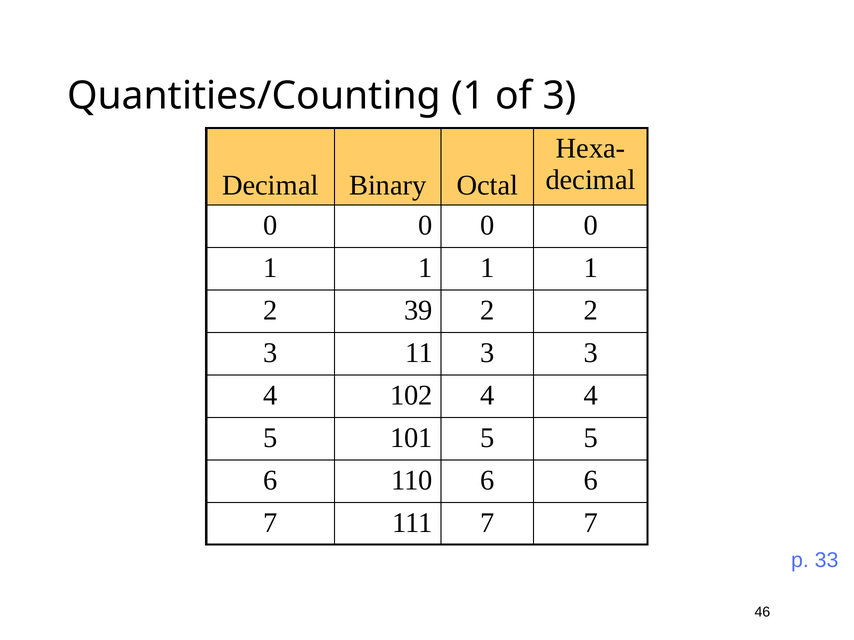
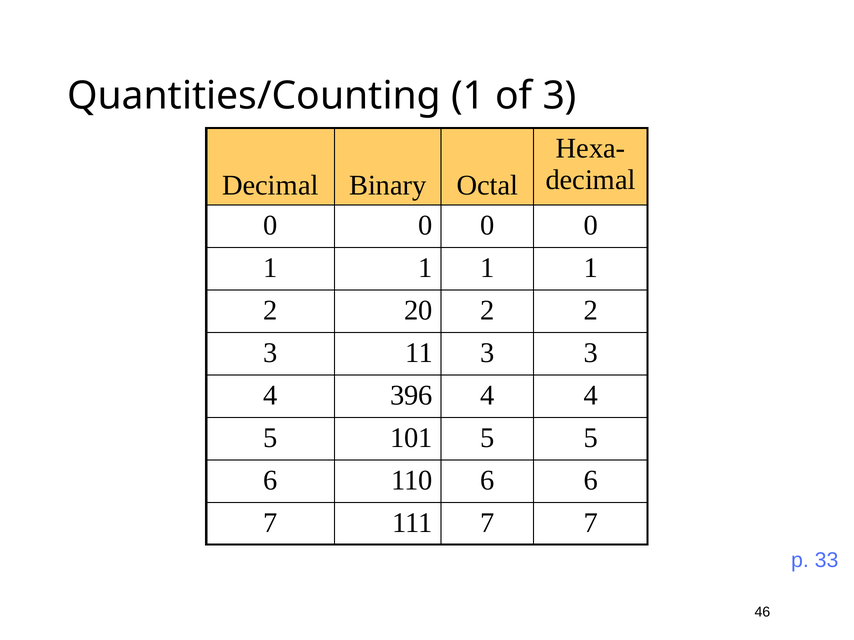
39: 39 -> 20 (418, 311)
102: 102 -> 396 (411, 396)
